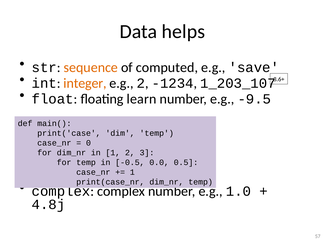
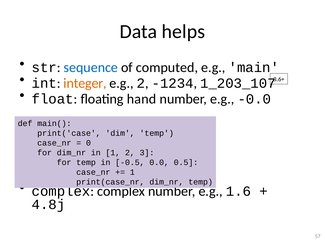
sequence colour: orange -> blue (91, 67)
save: save -> main (254, 67)
learn: learn -> hand (142, 99)
-9.5: -9.5 -> -0.0 (254, 99)
1.0: 1.0 -> 1.6 (238, 191)
